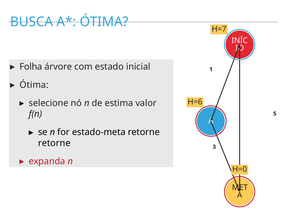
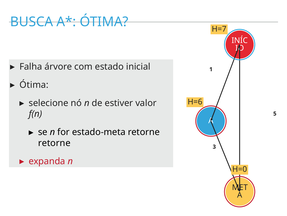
Folha: Folha -> Falha (31, 66)
estima: estima -> estiver (119, 103)
